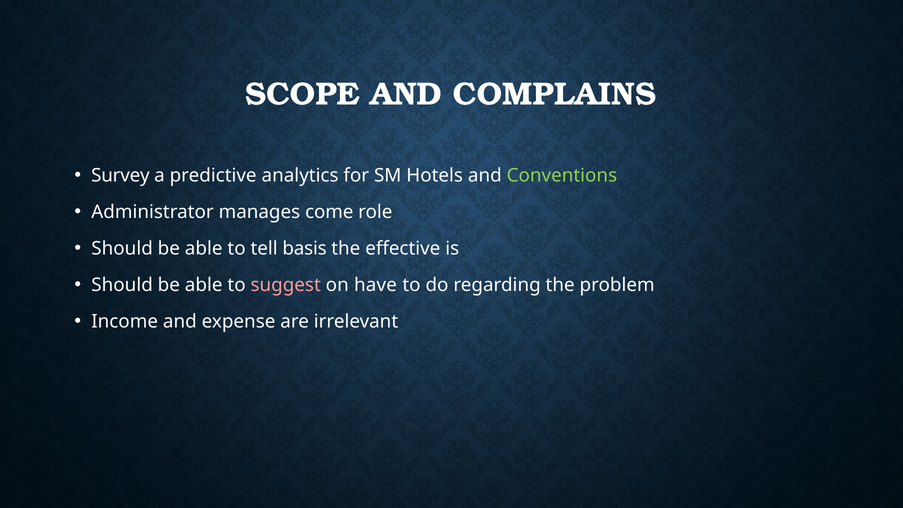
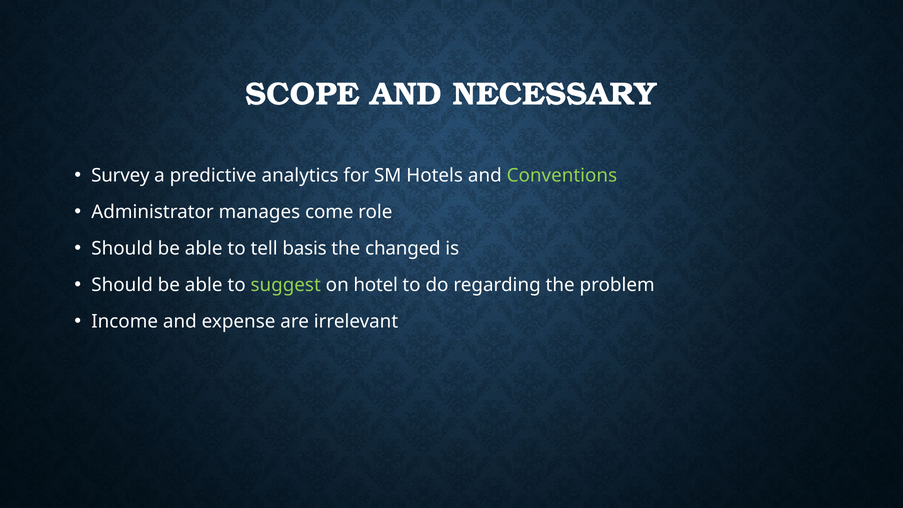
COMPLAINS: COMPLAINS -> NECESSARY (555, 94)
effective: effective -> changed (403, 249)
suggest colour: pink -> light green (286, 285)
have: have -> hotel (376, 285)
